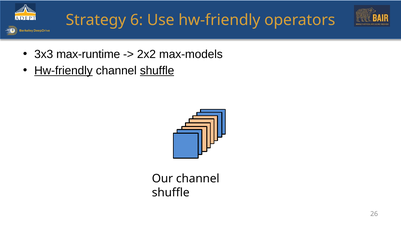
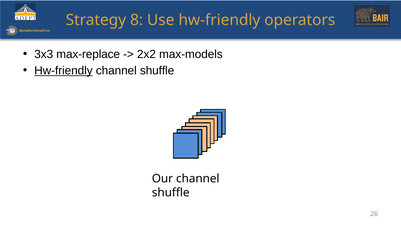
6: 6 -> 8 (137, 20)
max-runtime: max-runtime -> max-replace (88, 54)
shuffle underline: present -> none (157, 70)
